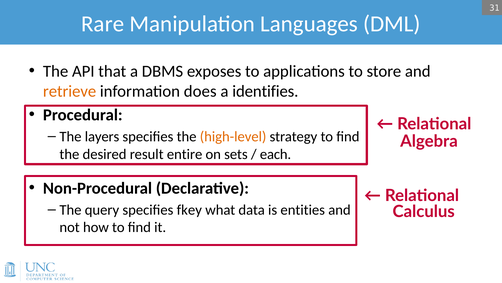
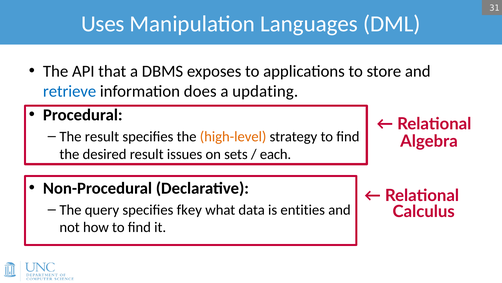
Rare: Rare -> Uses (103, 24)
retrieve colour: orange -> blue (70, 91)
identifies: identifies -> updating (265, 91)
The layers: layers -> result (102, 136)
entire: entire -> issues (185, 154)
